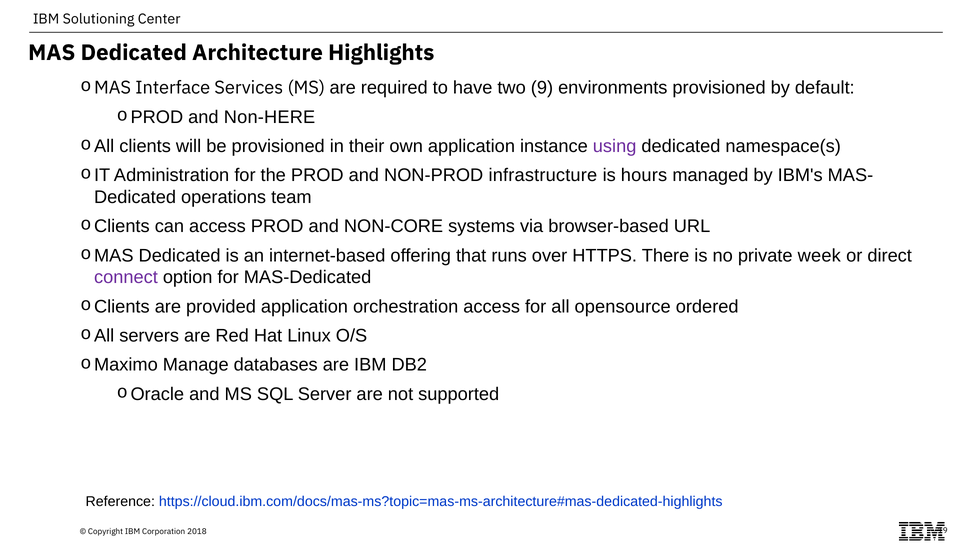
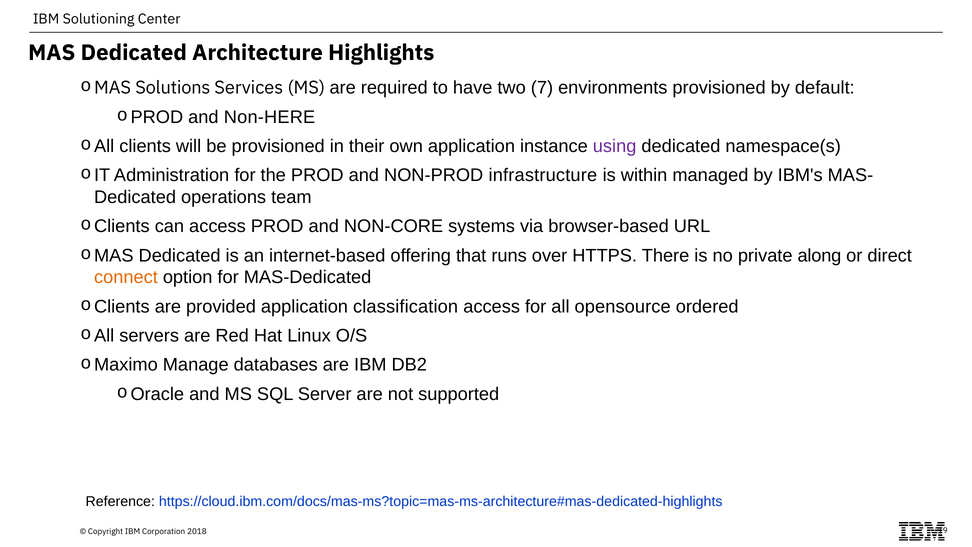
Interface: Interface -> Solutions (173, 88)
9: 9 -> 7 (542, 88)
hours: hours -> within (644, 175)
week: week -> along (819, 255)
connect colour: purple -> orange (126, 277)
orchestration: orchestration -> classification (406, 306)
